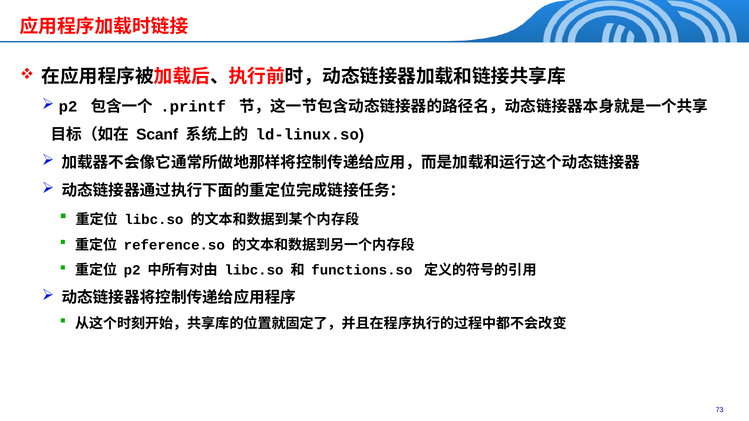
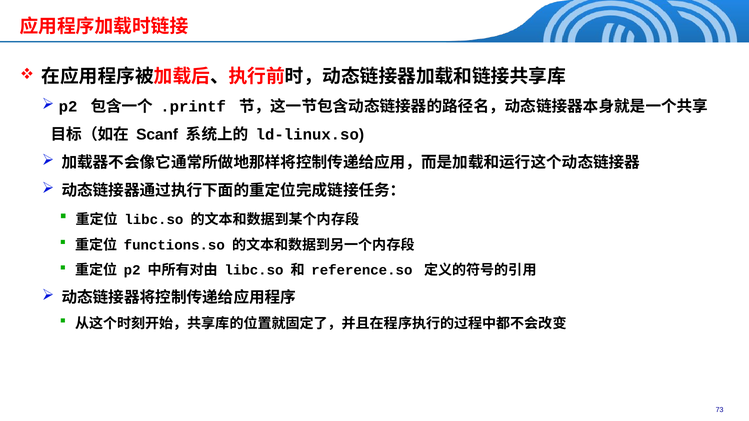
reference.so: reference.so -> functions.so (174, 245)
functions.so: functions.so -> reference.so (362, 270)
